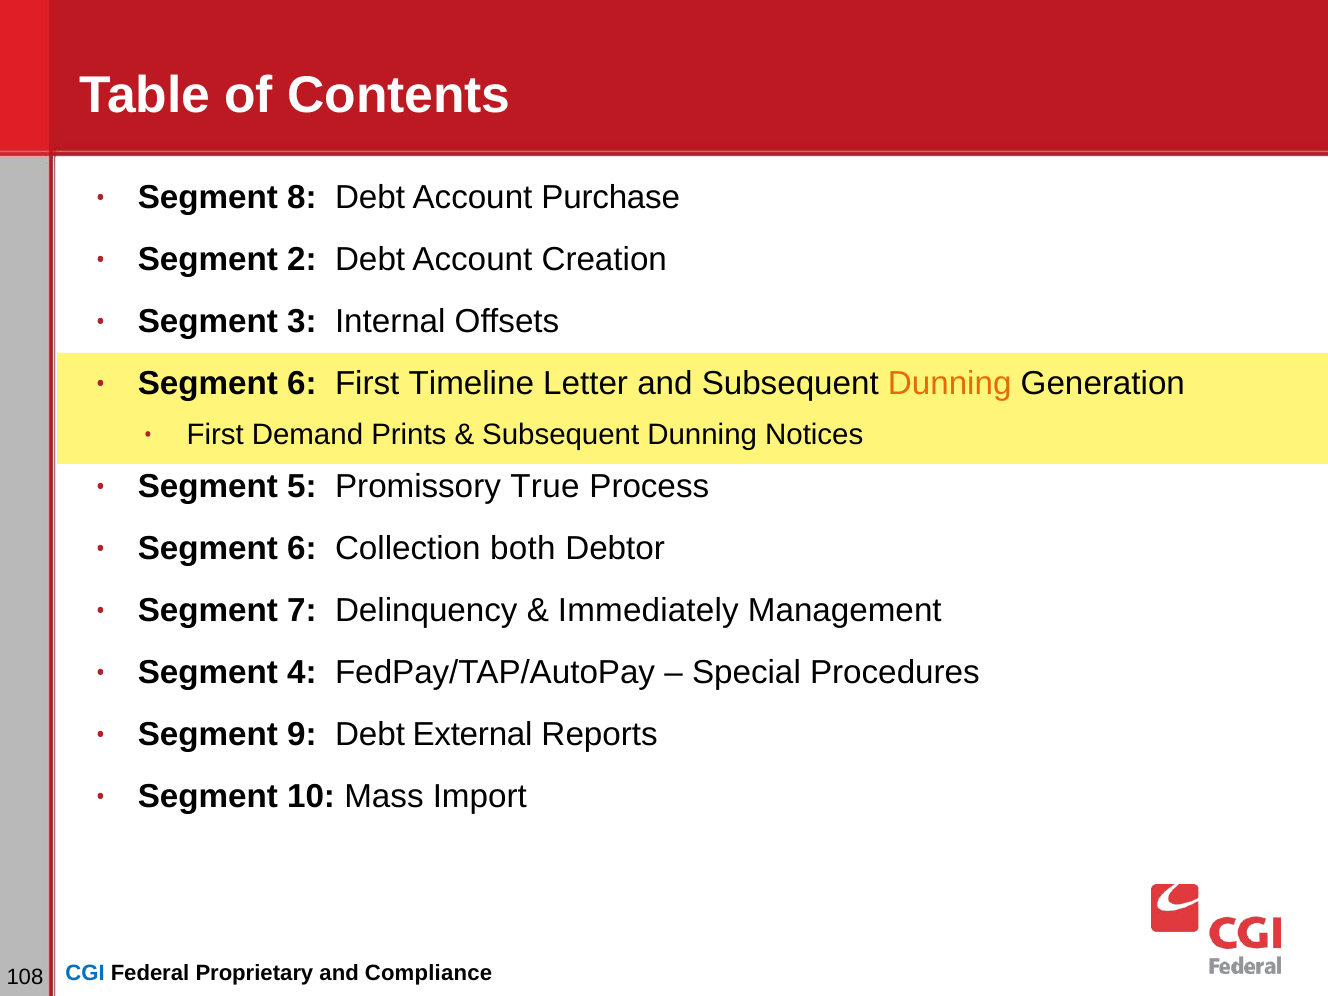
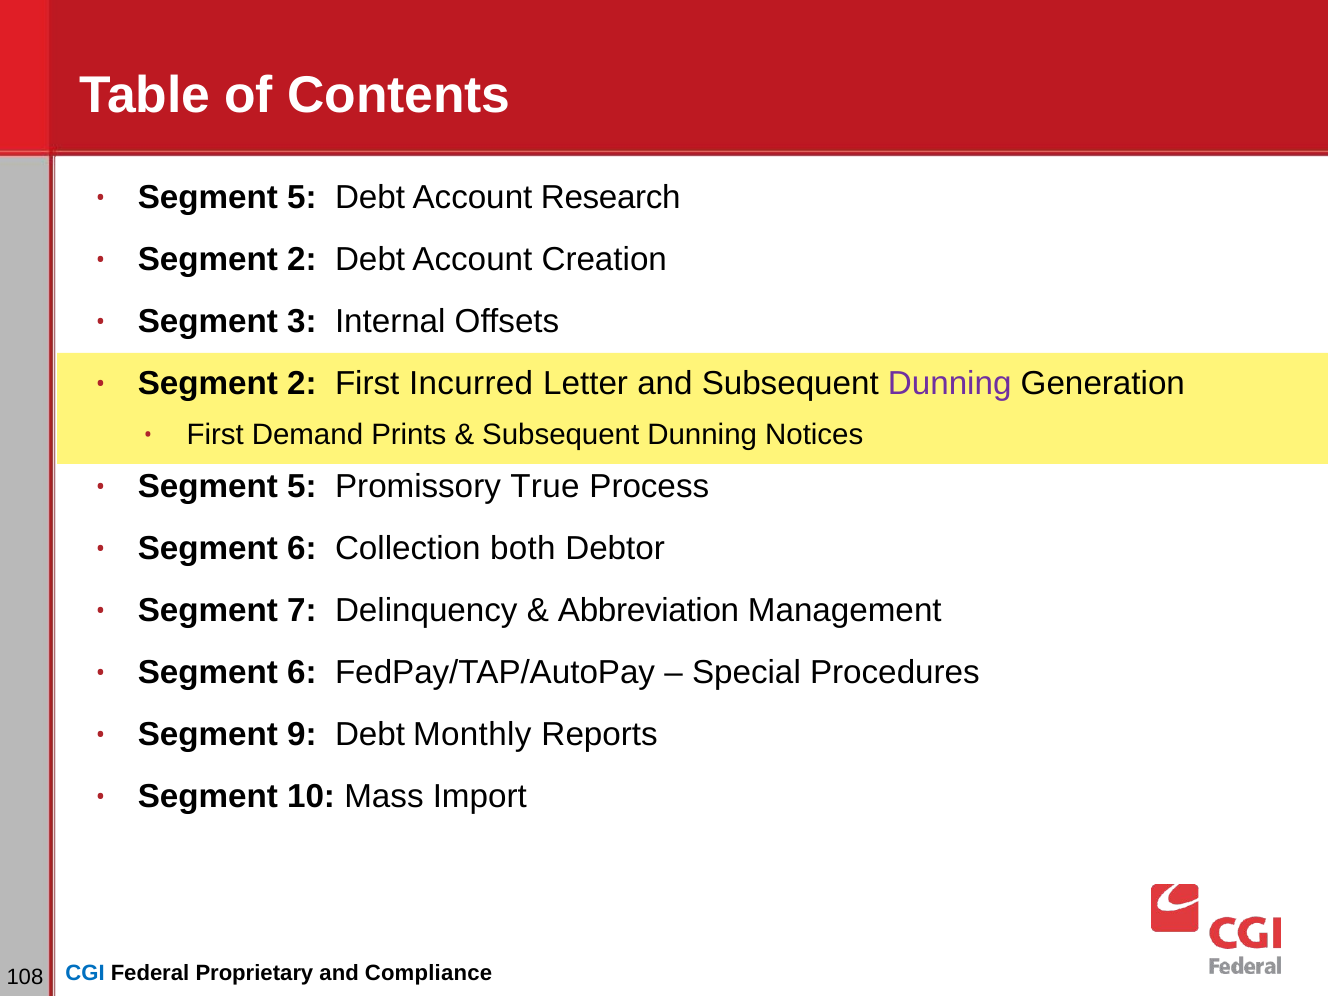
8: 8 -> 5 (302, 198)
Purchase: Purchase -> Research (611, 198)
6: 6 -> 2 (302, 384)
Timeline: Timeline -> Incurred (471, 384)
Dunning colour: orange -> purple (950, 384)
Immediately: Immediately -> Abbreviation (649, 611)
4: 4 -> 6 (302, 673)
External: External -> Monthly (472, 735)
